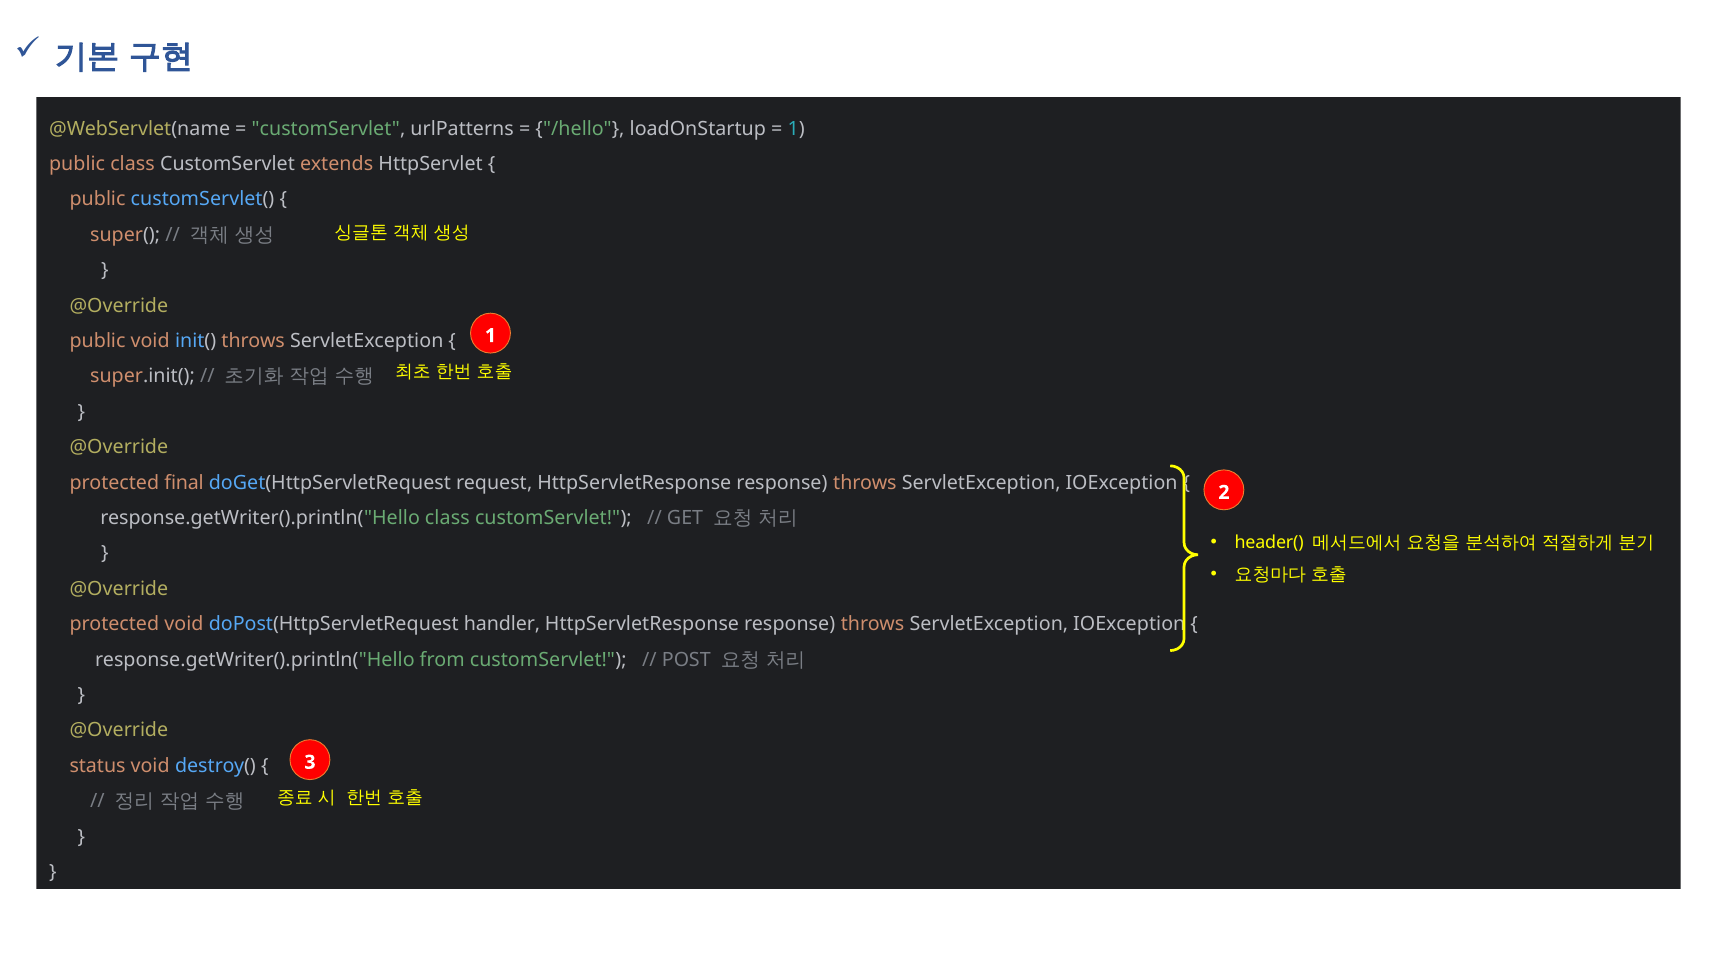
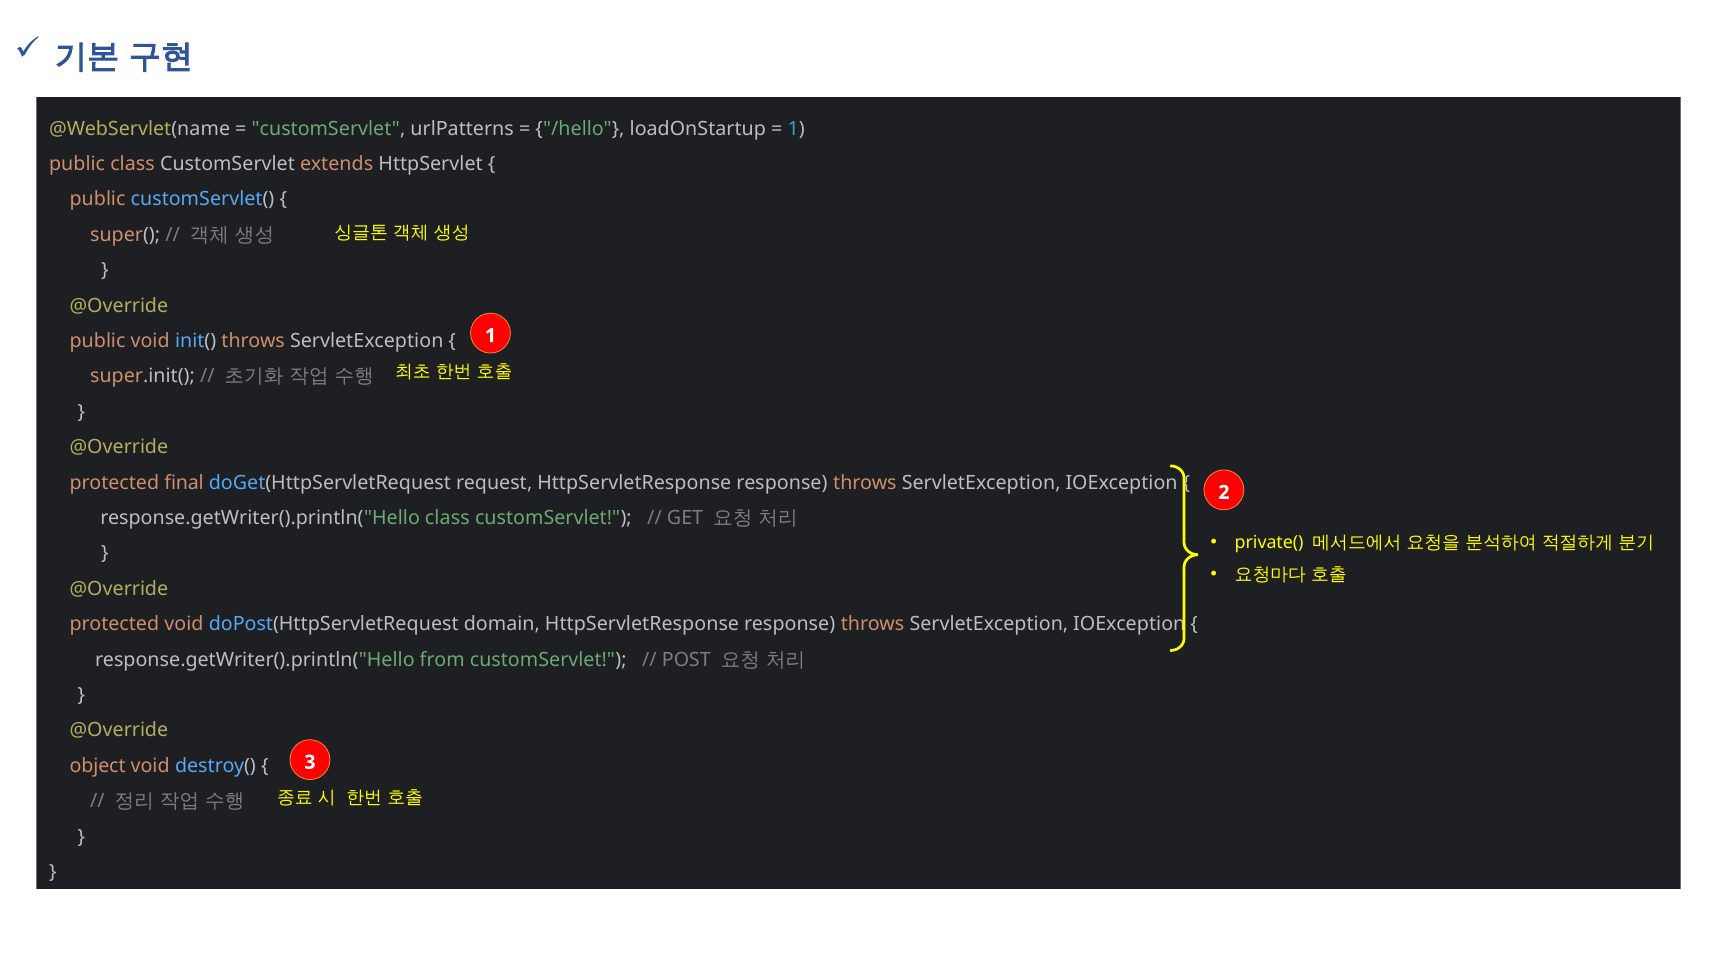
header(: header( -> private( (1269, 543)
handler: handler -> domain (502, 624)
status: status -> object (98, 766)
